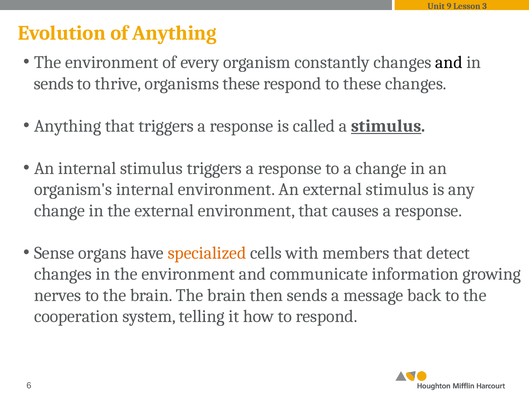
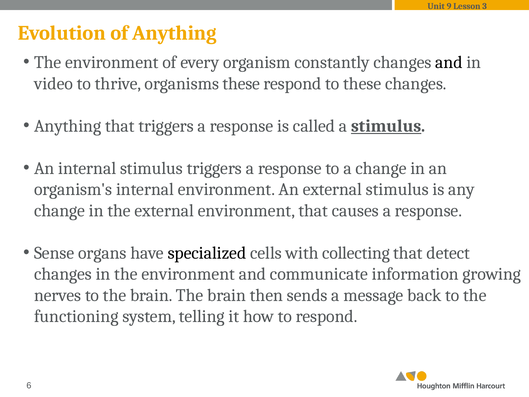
sends: sends -> video (54, 84)
specialized colour: orange -> black (207, 253)
members: members -> collecting (356, 253)
cooperation: cooperation -> functioning (76, 316)
